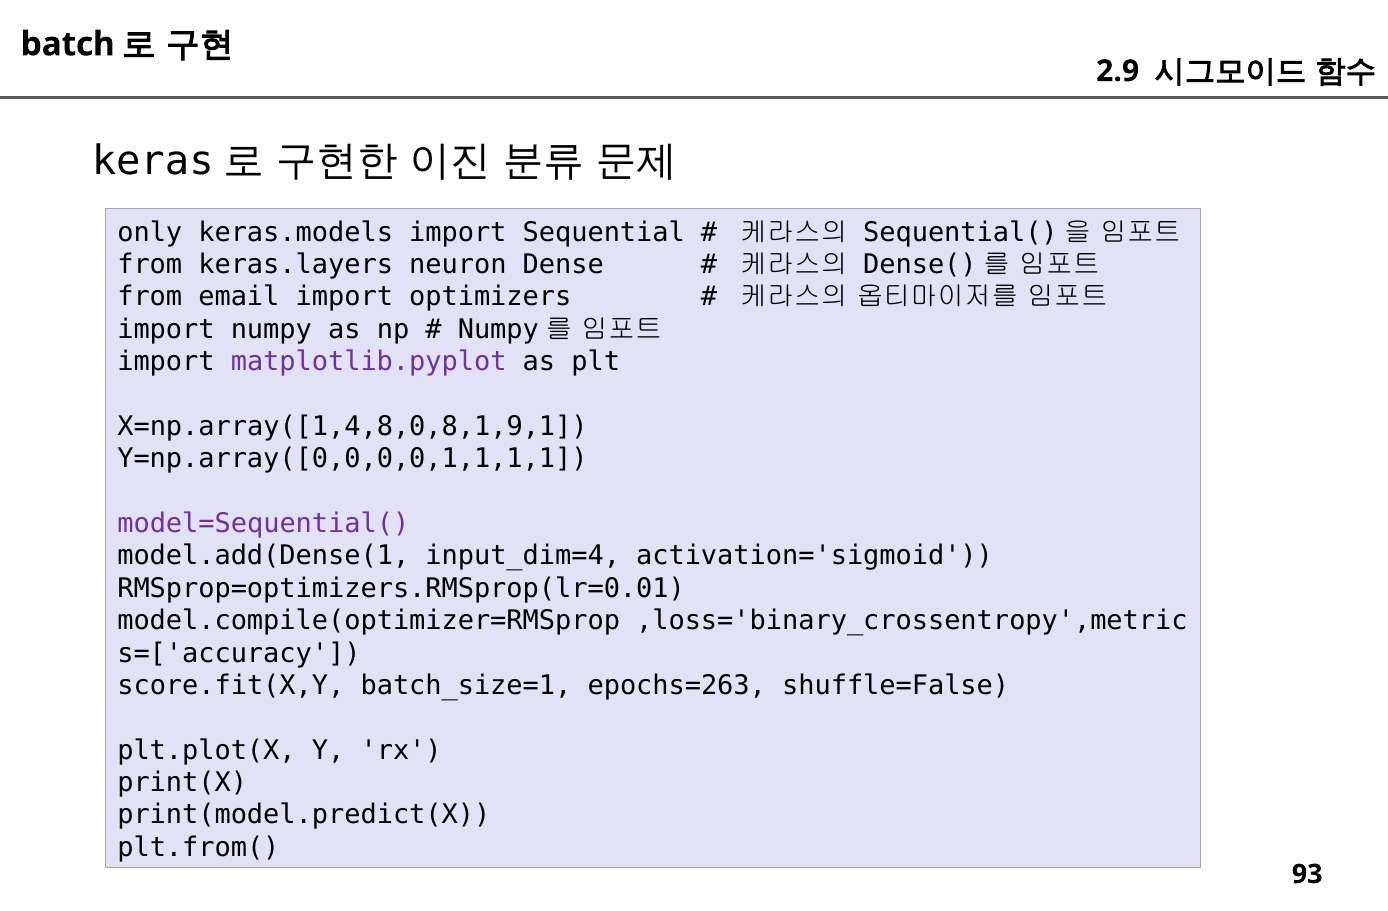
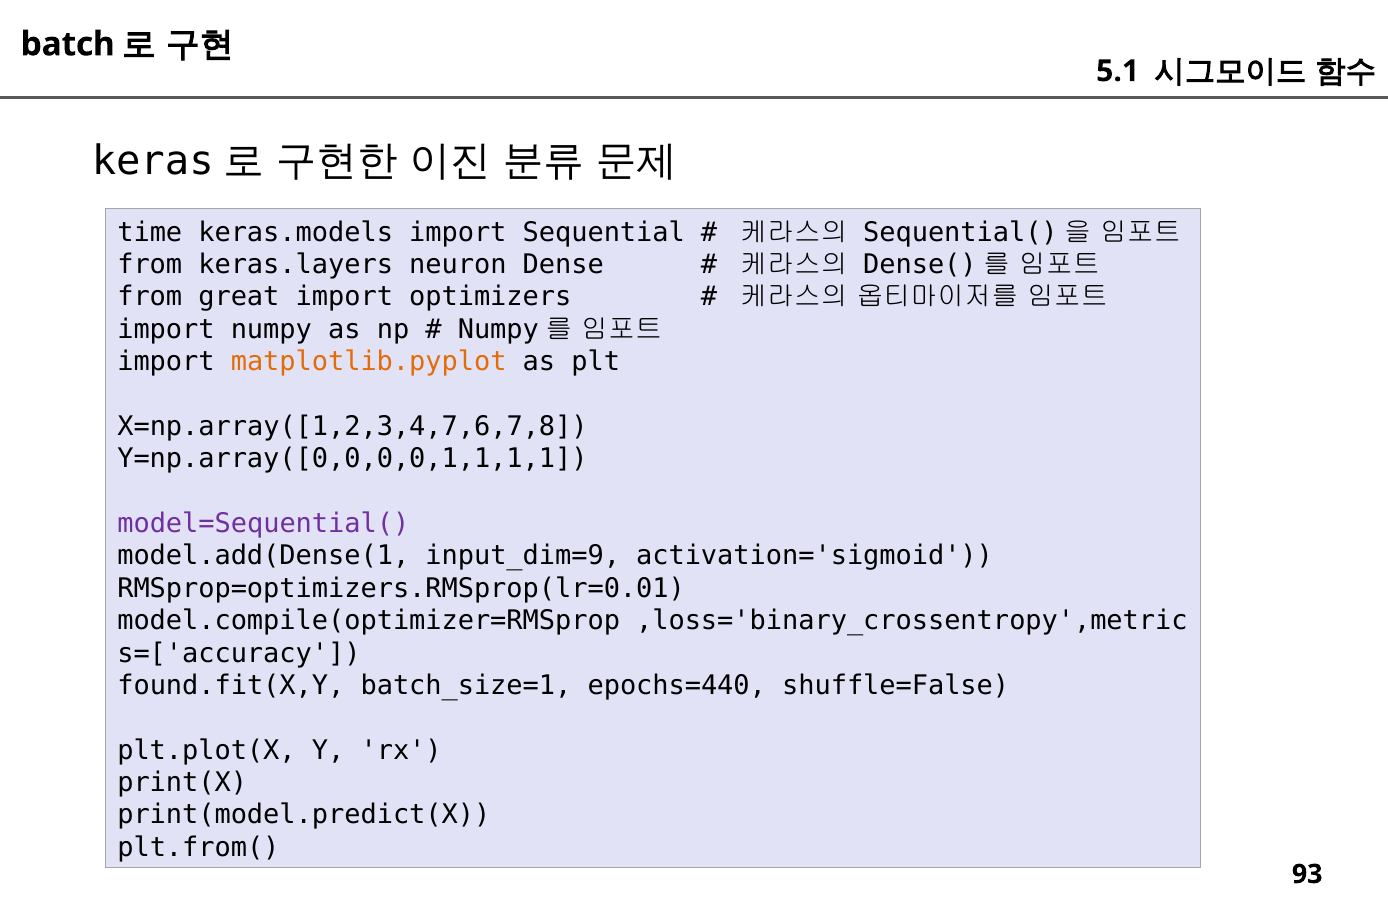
2.9: 2.9 -> 5.1 (1118, 71)
only: only -> time (150, 232)
email: email -> great (239, 297)
matplotlib.pyplot colour: purple -> orange (369, 362)
X=np.array([1,4,8,0,8,1,9,1: X=np.array([1,4,8,0,8,1,9,1 -> X=np.array([1,2,3,4,7,6,7,8 (353, 427)
input_dim=4: input_dim=4 -> input_dim=9 (523, 556)
score.fit(X,Y: score.fit(X,Y -> found.fit(X,Y (231, 686)
epochs=263: epochs=263 -> epochs=440 (677, 686)
